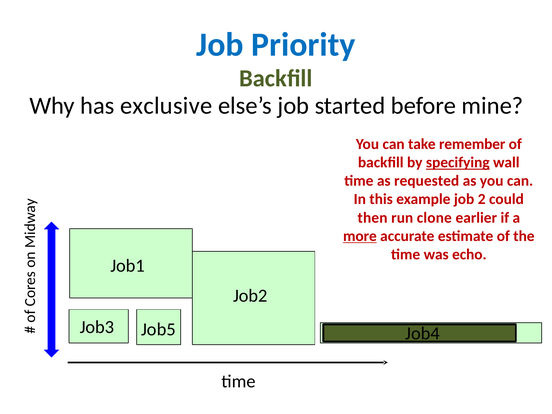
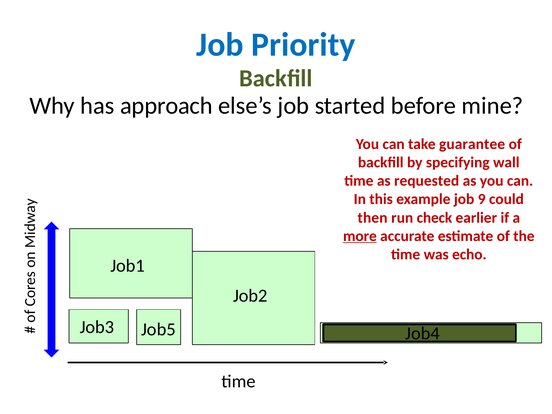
exclusive: exclusive -> approach (166, 106)
remember: remember -> guarantee (472, 144)
specifying underline: present -> none (458, 162)
2: 2 -> 9 (482, 199)
clone: clone -> check (434, 218)
